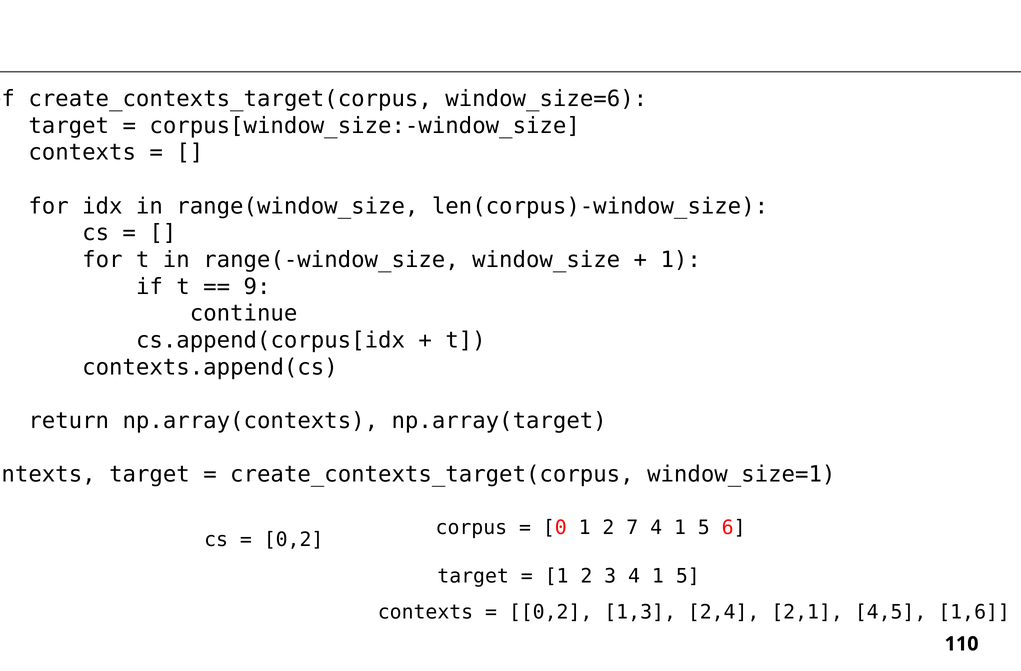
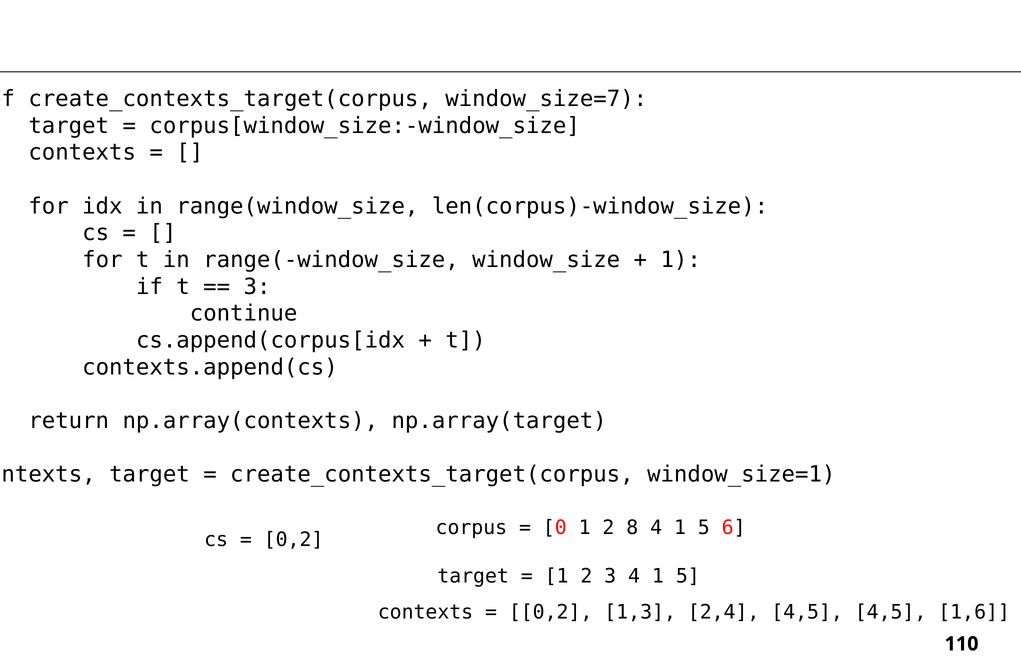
window_size=6: window_size=6 -> window_size=7 (546, 99)
9: 9 -> 3 (257, 286)
7: 7 -> 8 (632, 528)
2,4 2,1: 2,1 -> 4,5 (807, 612)
